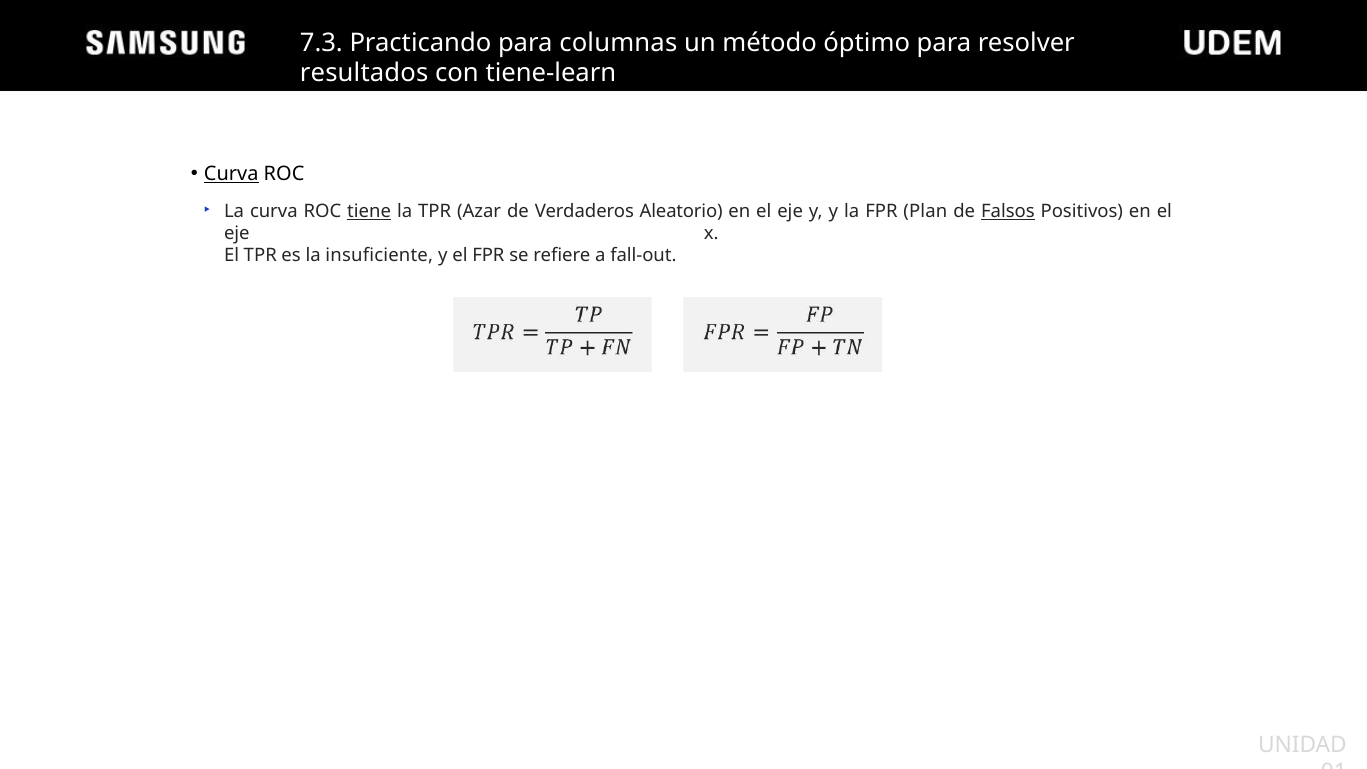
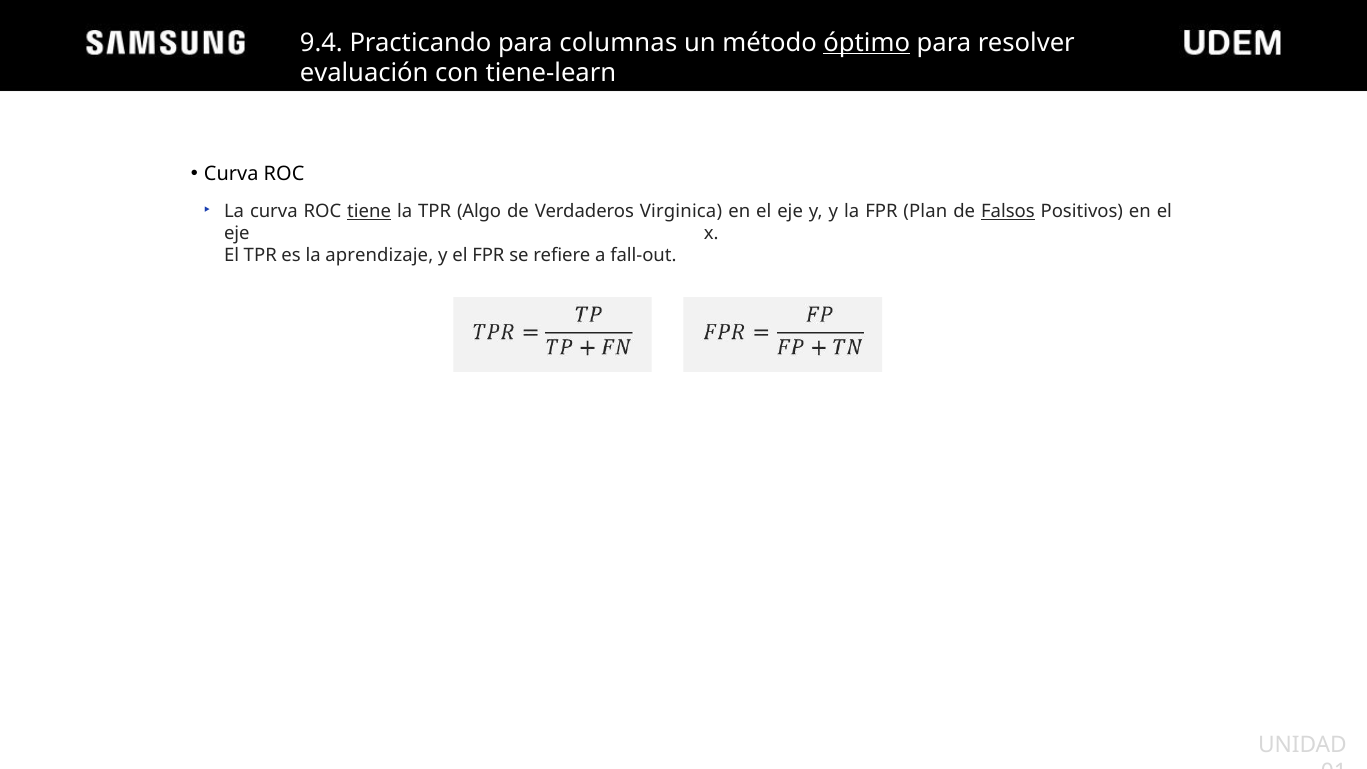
7.3: 7.3 -> 9.4 (321, 43)
óptimo underline: none -> present (867, 43)
resultados: resultados -> evaluación (364, 73)
Curva underline: present -> none (231, 174)
Azar: Azar -> Algo (479, 211)
Aleatorio: Aleatorio -> Virginica (681, 211)
insuficiente: insuficiente -> aprendizaje (379, 256)
